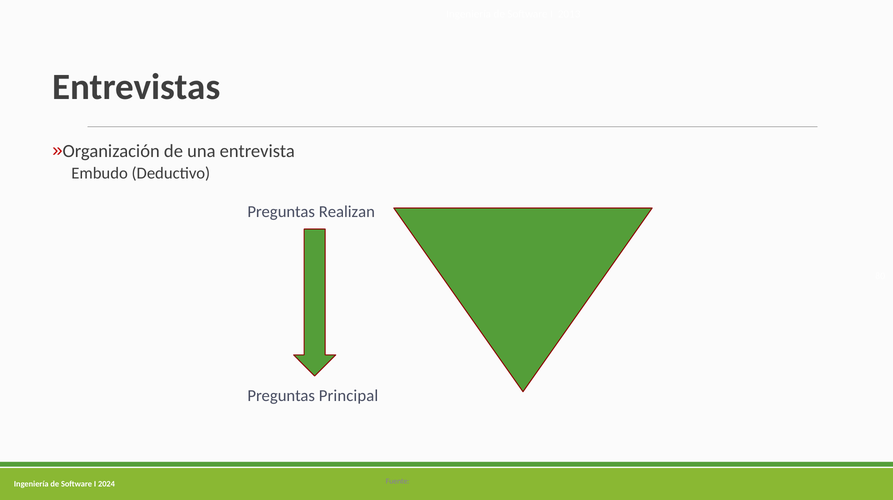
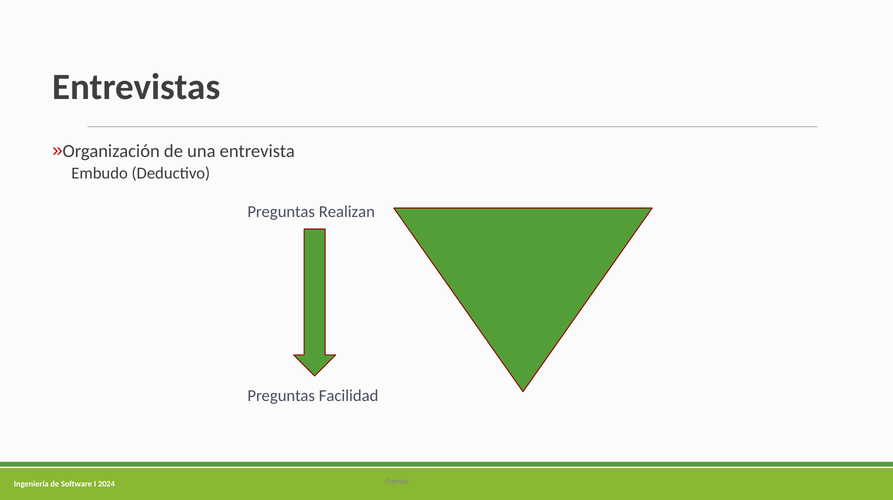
Principal: Principal -> Facilidad (349, 396)
